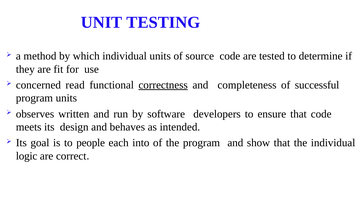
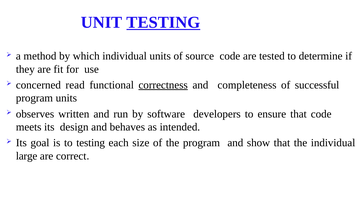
TESTING underline: none -> present (163, 22)
to people: people -> testing (91, 143)
into: into -> size (141, 143)
logic: logic -> large (27, 156)
